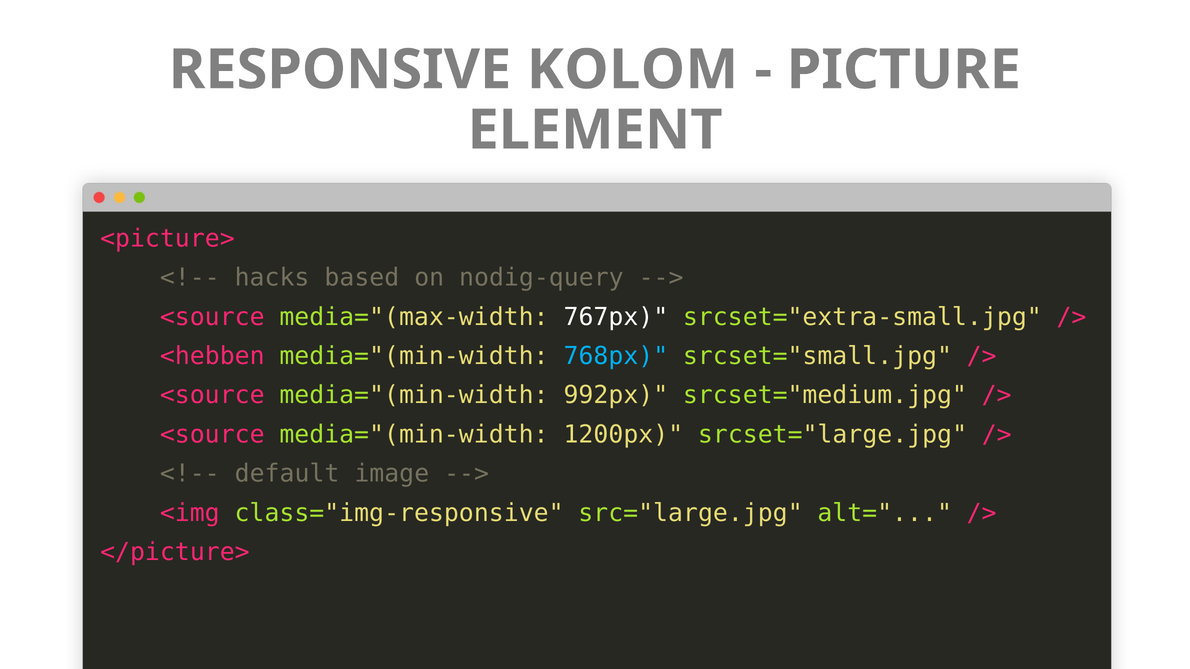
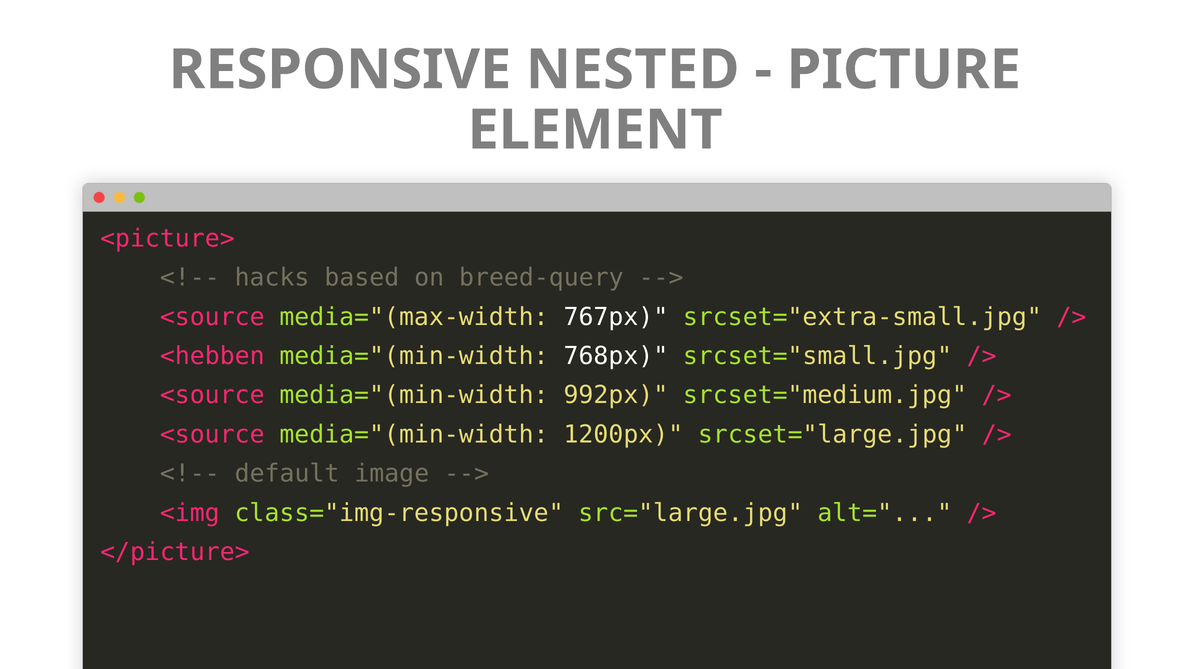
KOLOM: KOLOM -> NESTED (633, 70)
nodig-query: nodig-query -> breed-query (541, 278)
768px colour: light blue -> white (616, 356)
